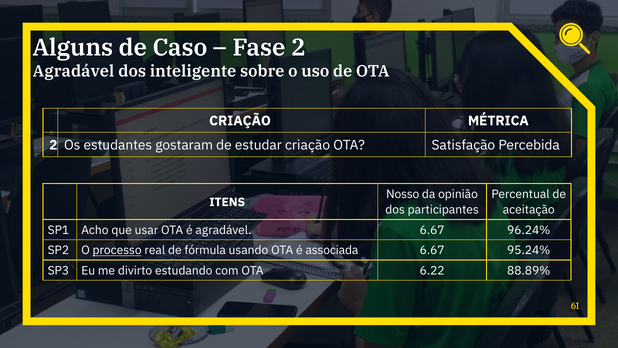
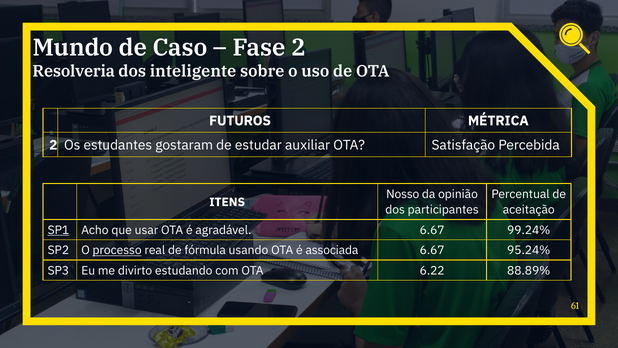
Alguns: Alguns -> Mundo (73, 48)
Agradável: Agradável -> Resolveria (74, 71)
CRIAÇÃO: CRIAÇÃO -> FUTUROS (240, 121)
estudar criação: criação -> auxiliar (308, 145)
SP1 underline: none -> present (58, 230)
96.24%: 96.24% -> 99.24% (529, 230)
